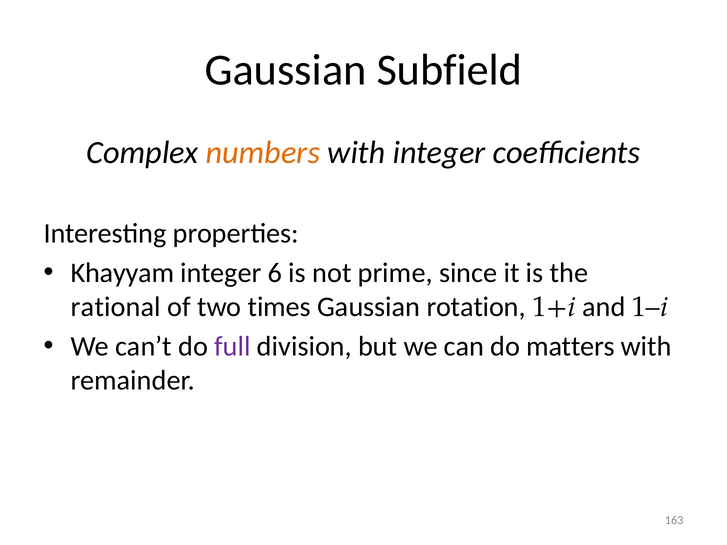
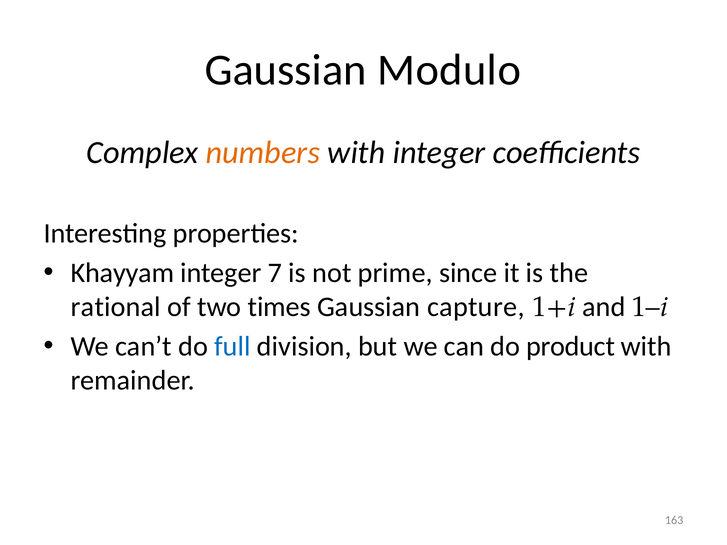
Subfield: Subfield -> Modulo (449, 70)
6: 6 -> 7 (275, 273)
rotation: rotation -> capture (476, 307)
full colour: purple -> blue (232, 347)
matters: matters -> product (571, 347)
